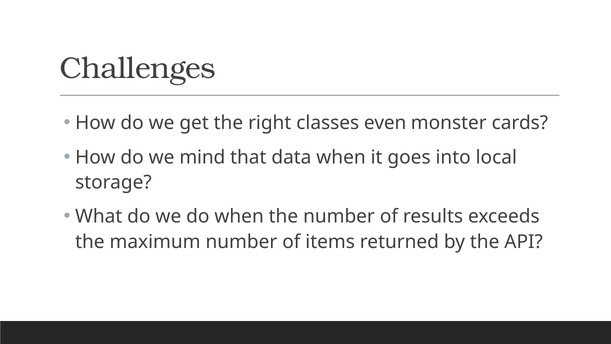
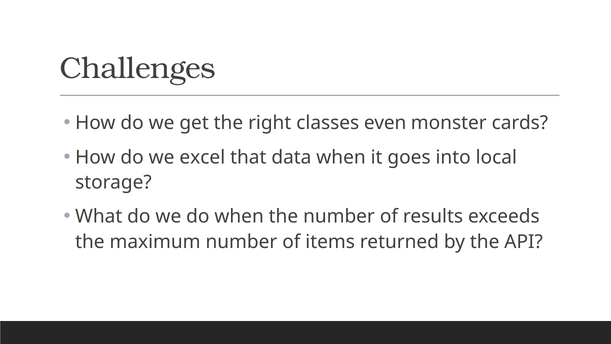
mind: mind -> excel (202, 157)
